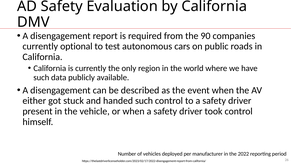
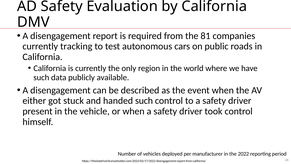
90: 90 -> 81 (205, 36)
optional: optional -> tracking (76, 46)
